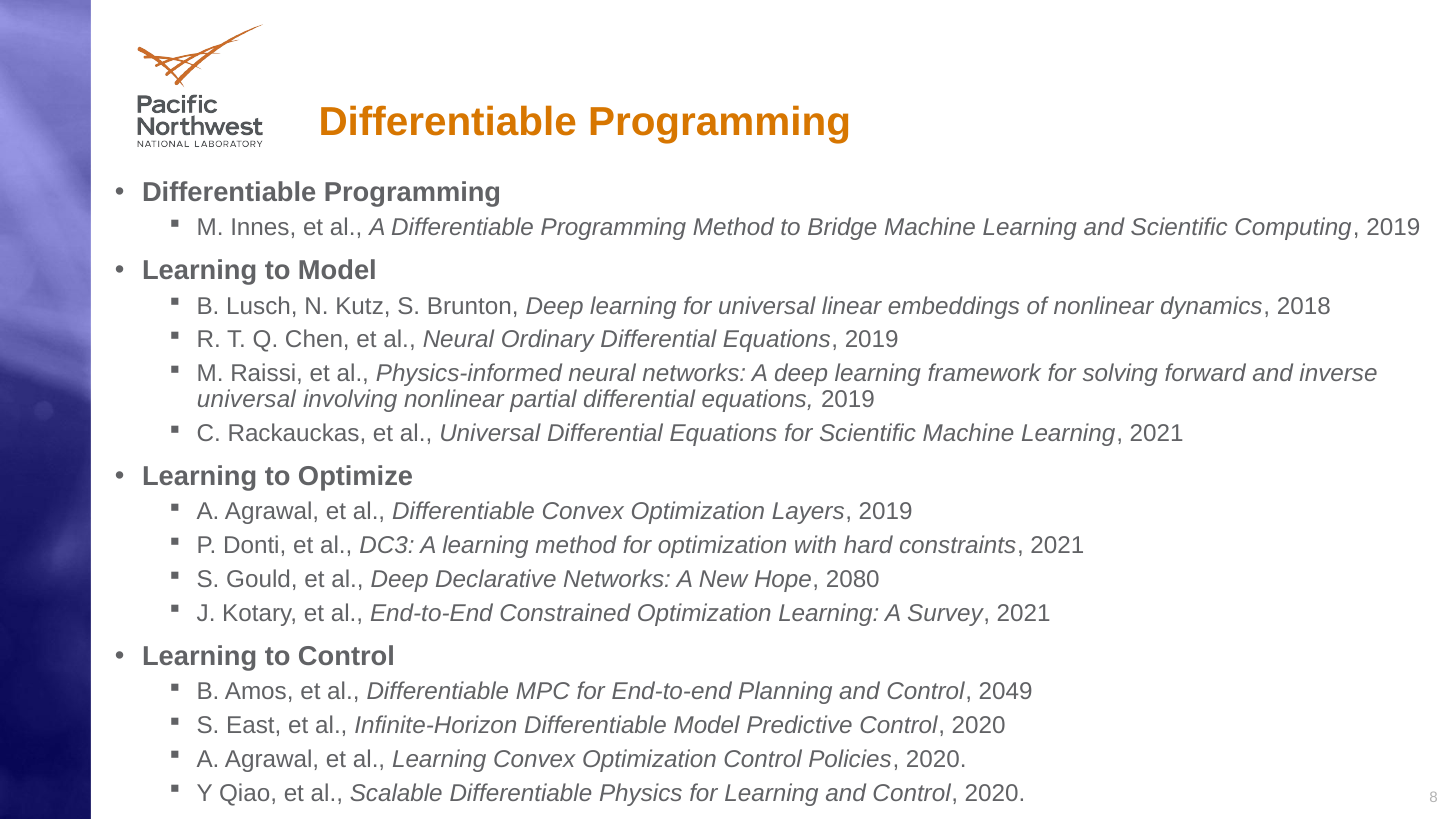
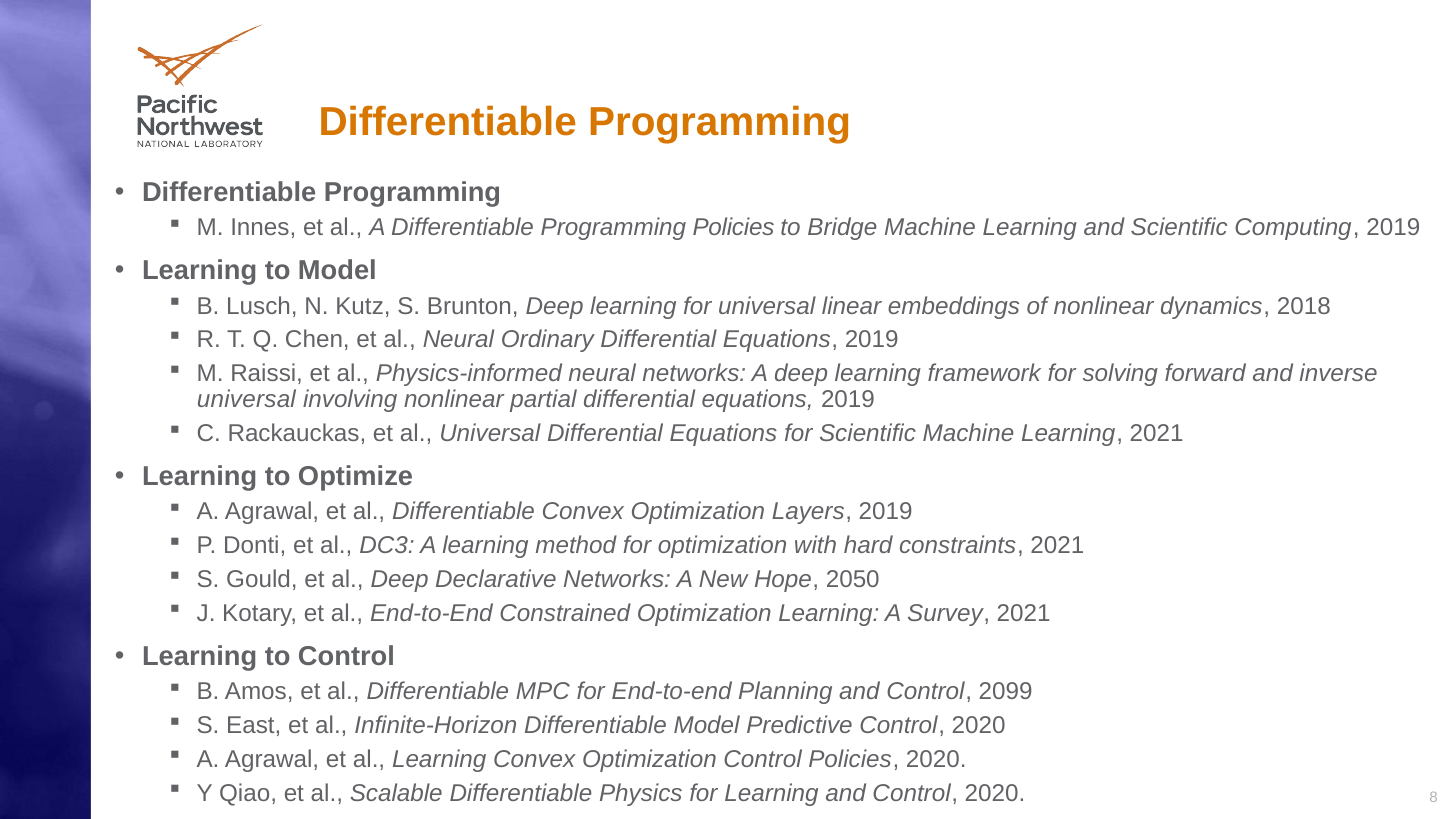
Programming Method: Method -> Policies (733, 228)
2080: 2080 -> 2050 (853, 580)
2049: 2049 -> 2099 (1006, 692)
